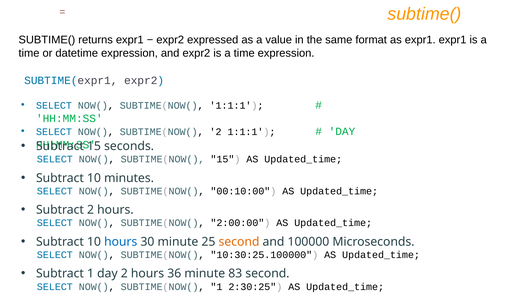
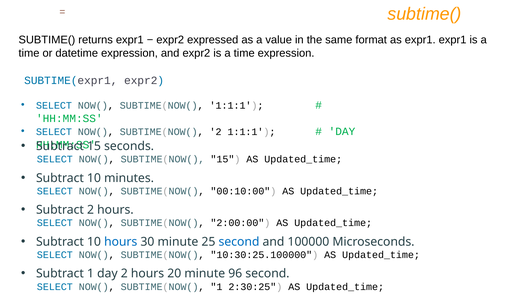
second colour: orange -> blue (239, 242)
36: 36 -> 20 (174, 274)
83: 83 -> 96 (235, 274)
